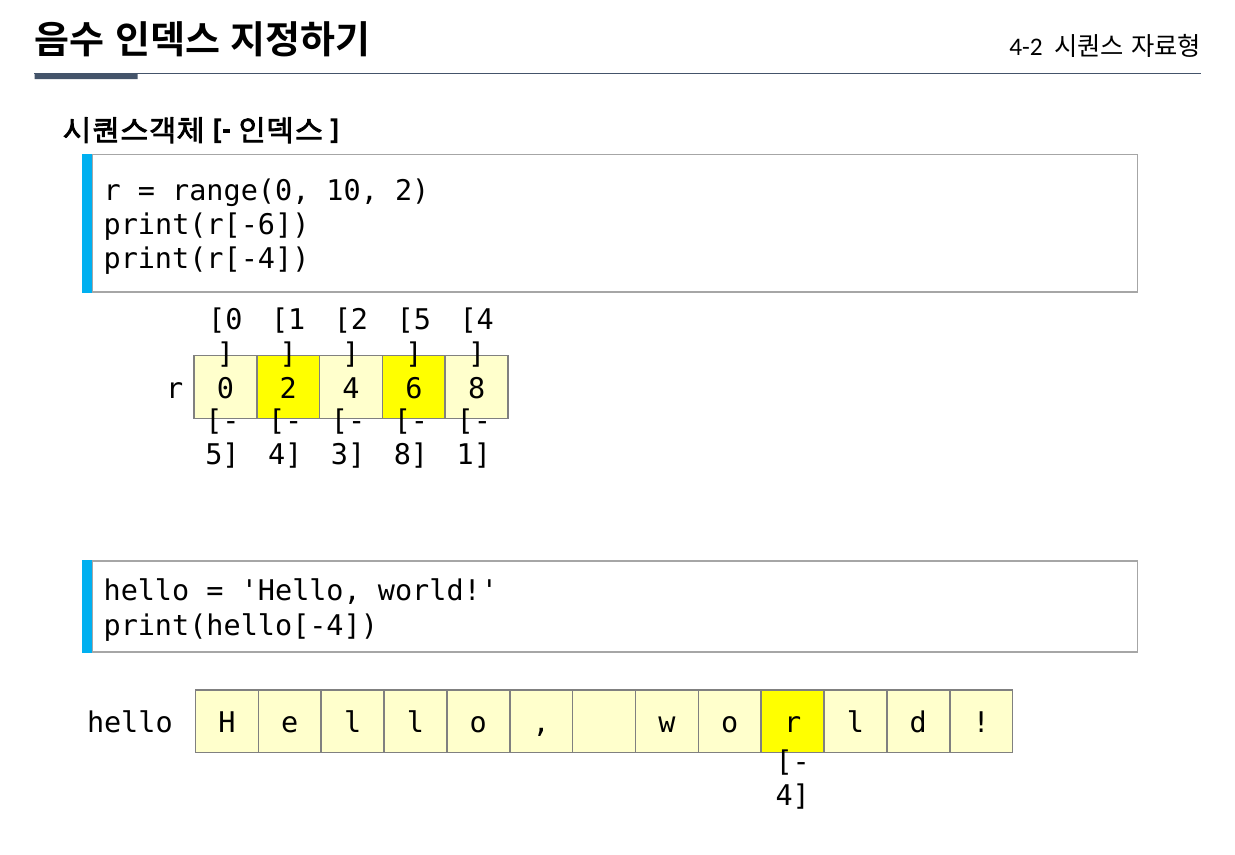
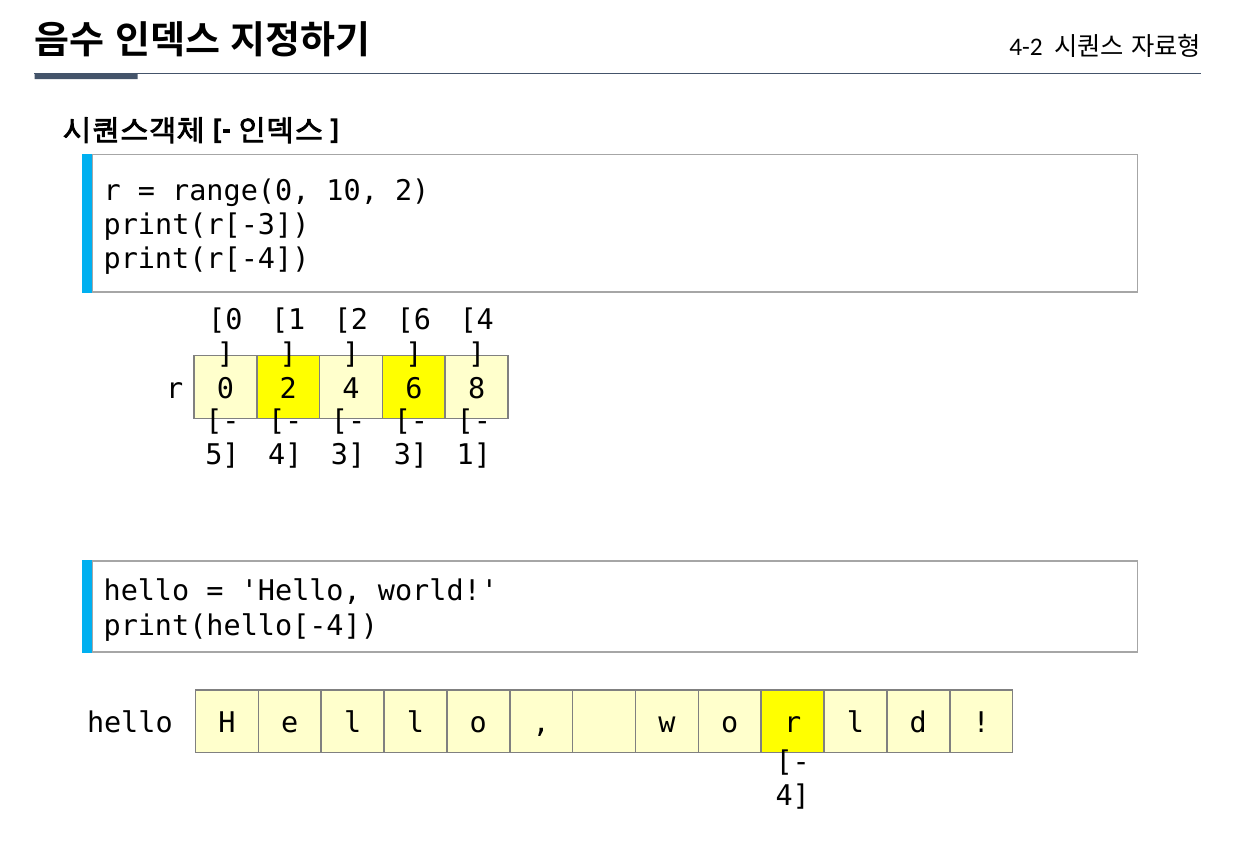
print(r[-6: print(r[-6 -> print(r[-3 (207, 225)
5: 5 -> 6 (414, 320)
8: 8 -> 3 (411, 456)
